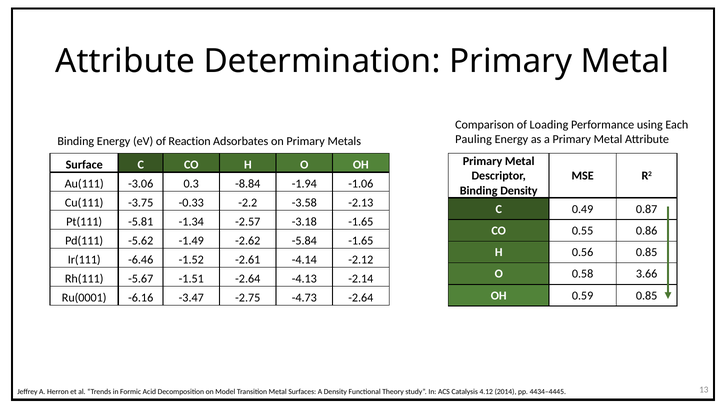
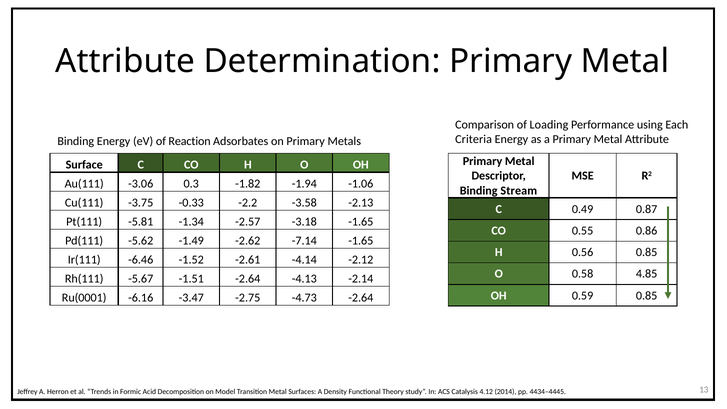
Pauling: Pauling -> Criteria (474, 139)
-8.84: -8.84 -> -1.82 (248, 184)
Binding Density: Density -> Stream (519, 191)
-5.84: -5.84 -> -7.14 (304, 241)
3.66: 3.66 -> 4.85 (647, 274)
